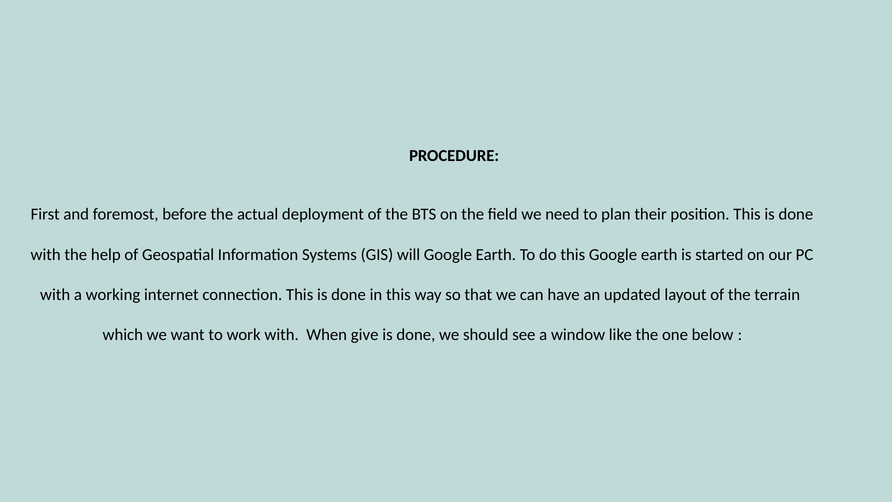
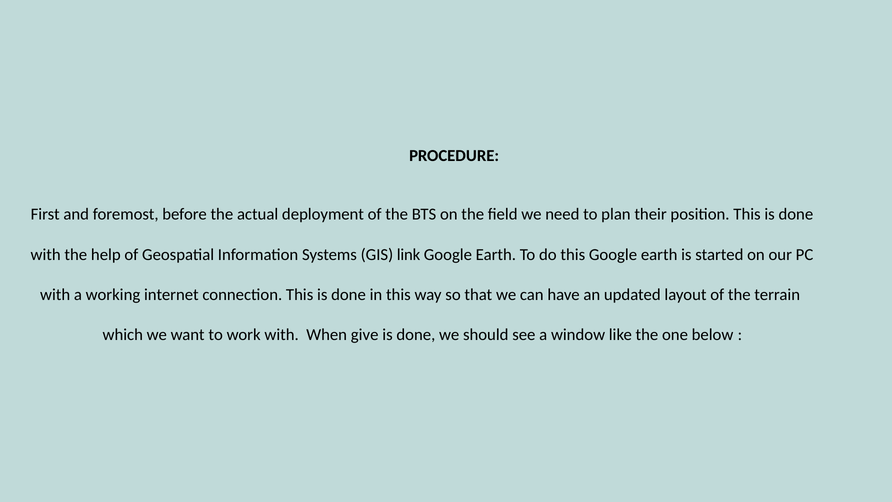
will: will -> link (409, 254)
